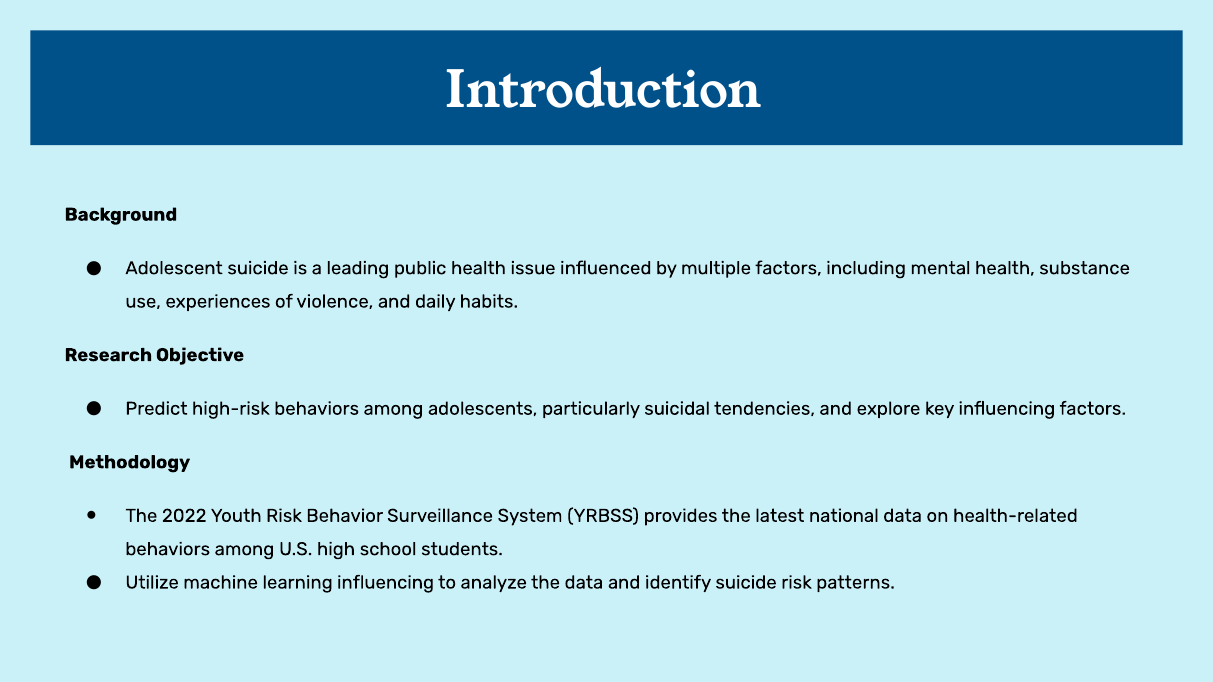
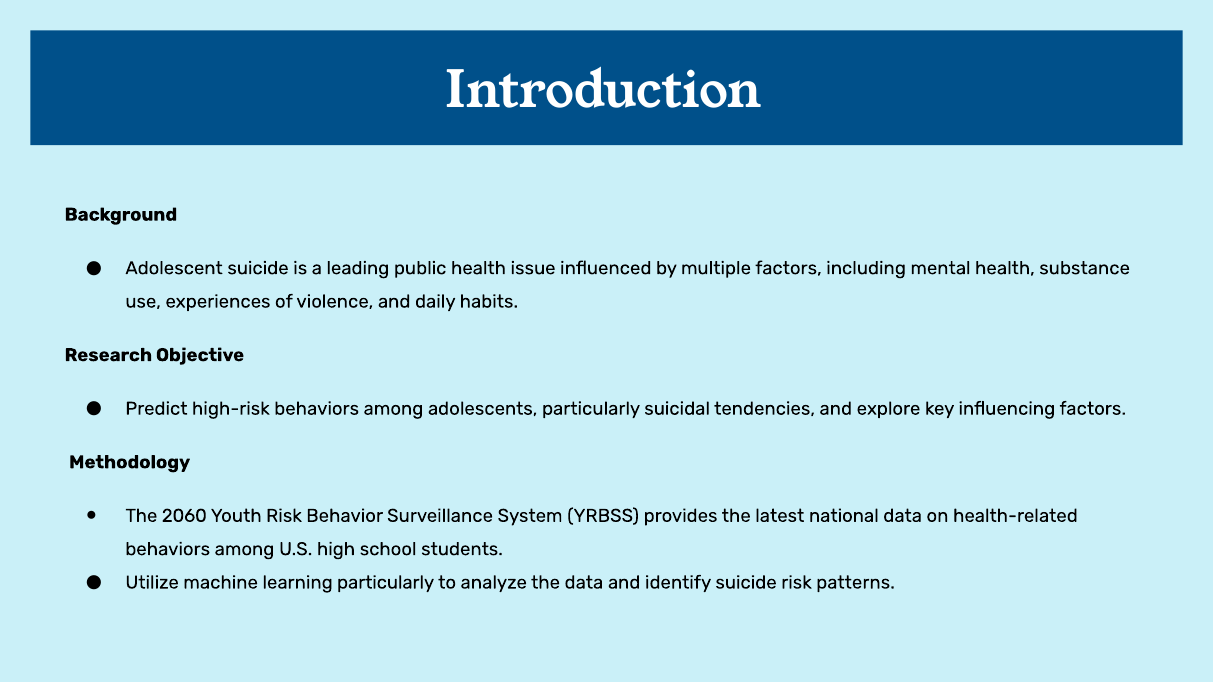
2022: 2022 -> 2060 (184, 516)
learning influencing: influencing -> particularly (386, 583)
